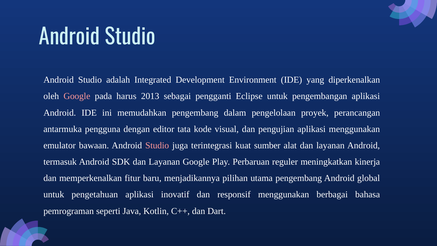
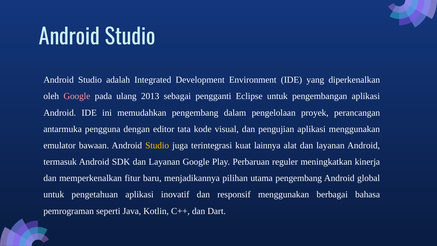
harus: harus -> ulang (126, 96)
Studio colour: pink -> yellow (157, 145)
sumber: sumber -> lainnya (267, 145)
